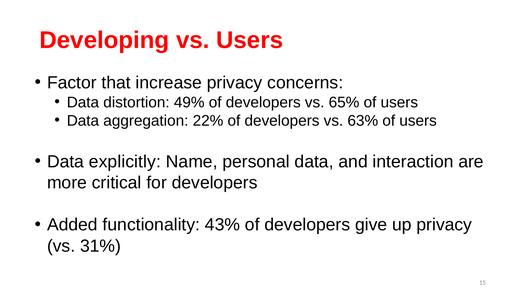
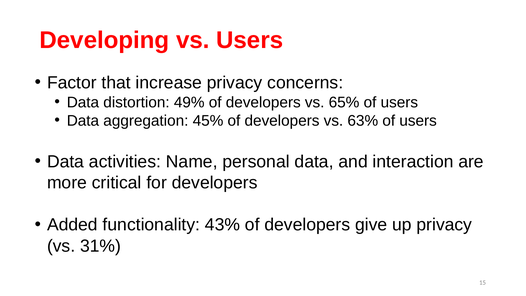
22%: 22% -> 45% (208, 121)
explicitly: explicitly -> activities (125, 162)
